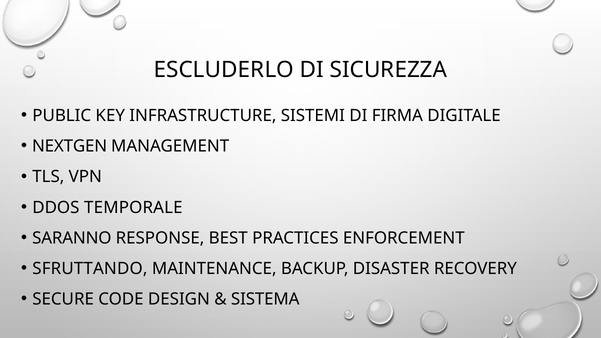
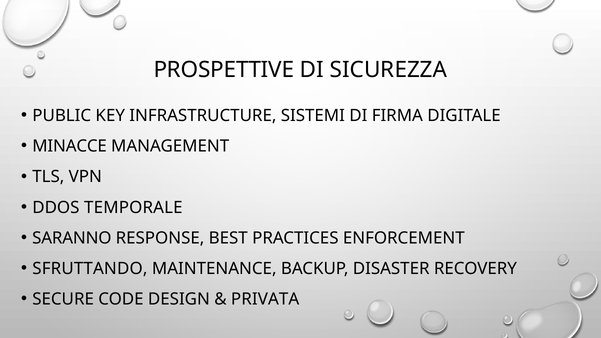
ESCLUDERLO: ESCLUDERLO -> PROSPETTIVE (224, 70)
NEXTGEN: NEXTGEN -> MINACCE (70, 146)
SISTEMA: SISTEMA -> PRIVATA (265, 299)
